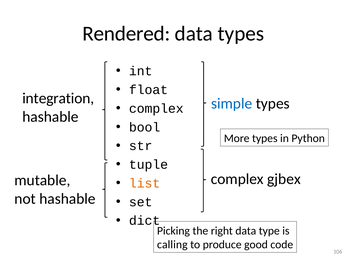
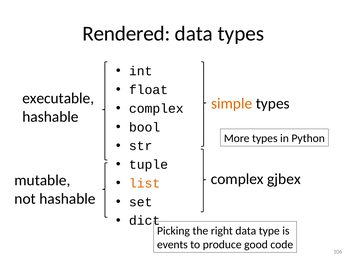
integration: integration -> executable (58, 98)
simple colour: blue -> orange (232, 104)
calling: calling -> events (172, 245)
